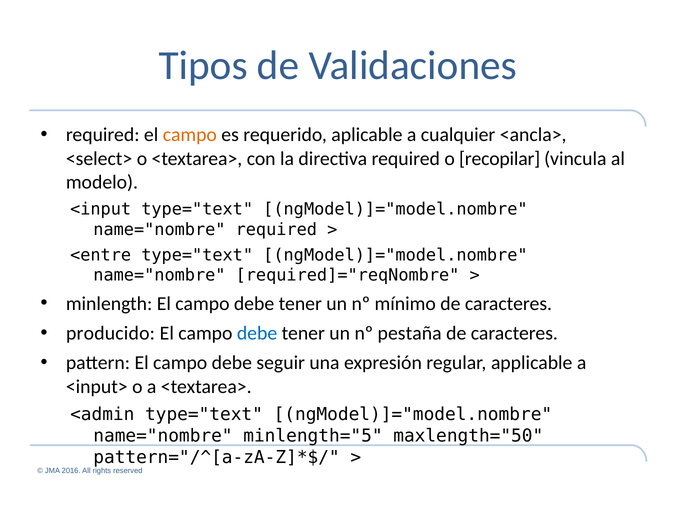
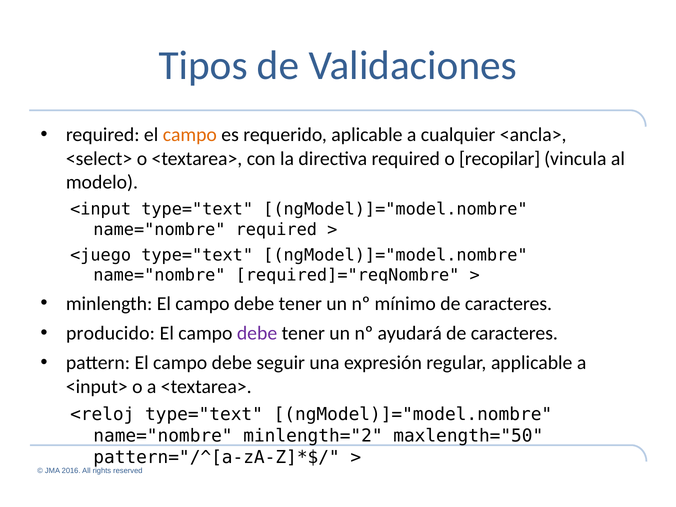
<entre: <entre -> <juego (101, 255)
debe colour: blue -> purple (257, 333)
pestaña: pestaña -> ayudará (410, 333)
<admin: <admin -> <reloj (102, 414)
minlength="5: minlength="5 -> minlength="2 (313, 436)
